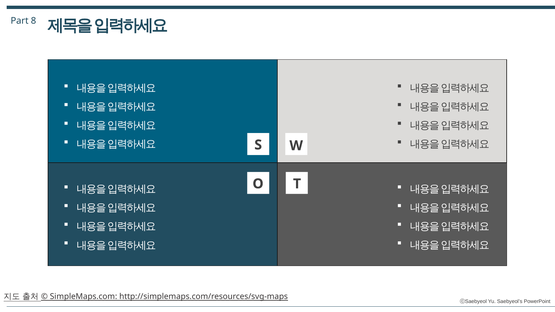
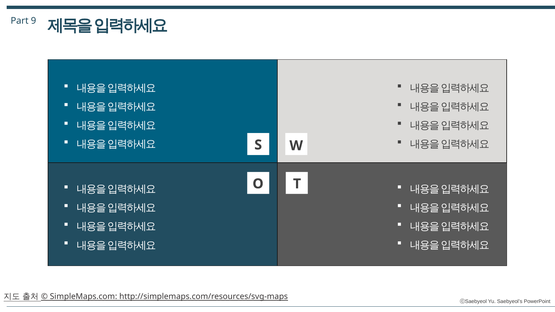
8: 8 -> 9 (34, 21)
